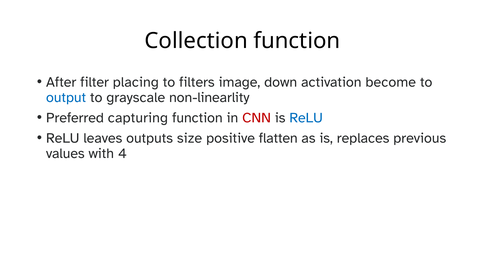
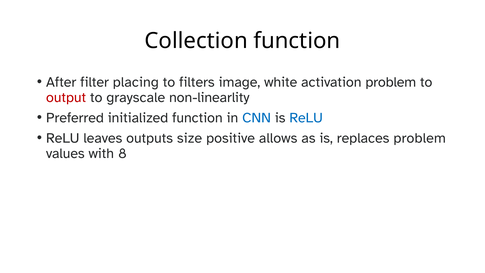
down: down -> white (281, 82)
activation become: become -> problem (391, 82)
output colour: blue -> red (66, 97)
capturing: capturing -> initialized (138, 118)
CNN colour: red -> blue (257, 118)
flatten: flatten -> allows (278, 138)
replaces previous: previous -> problem (420, 138)
4: 4 -> 8 (122, 153)
